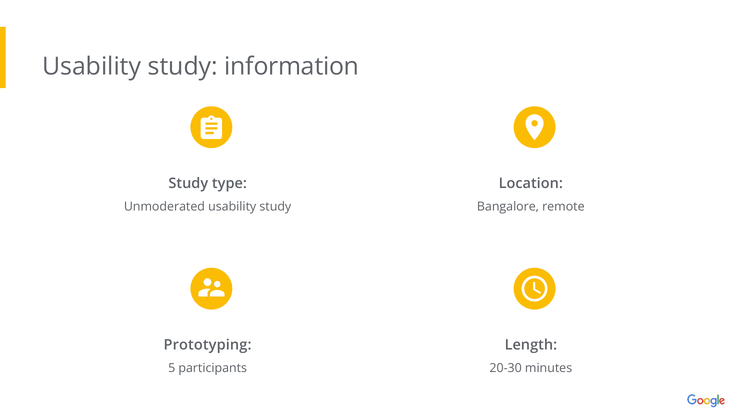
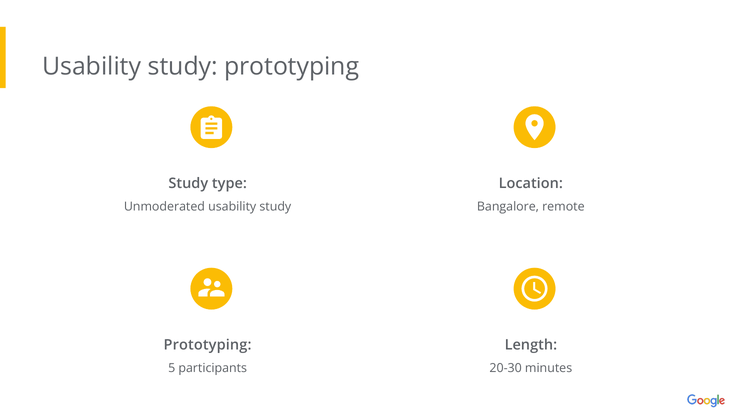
study information: information -> prototyping (292, 67)
